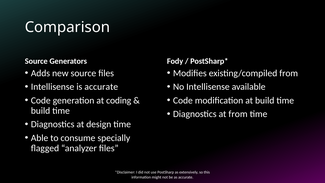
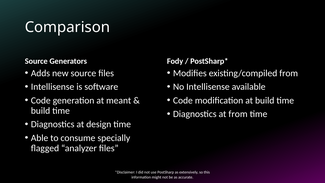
is accurate: accurate -> software (101, 87)
coding: coding -> meant (119, 100)
